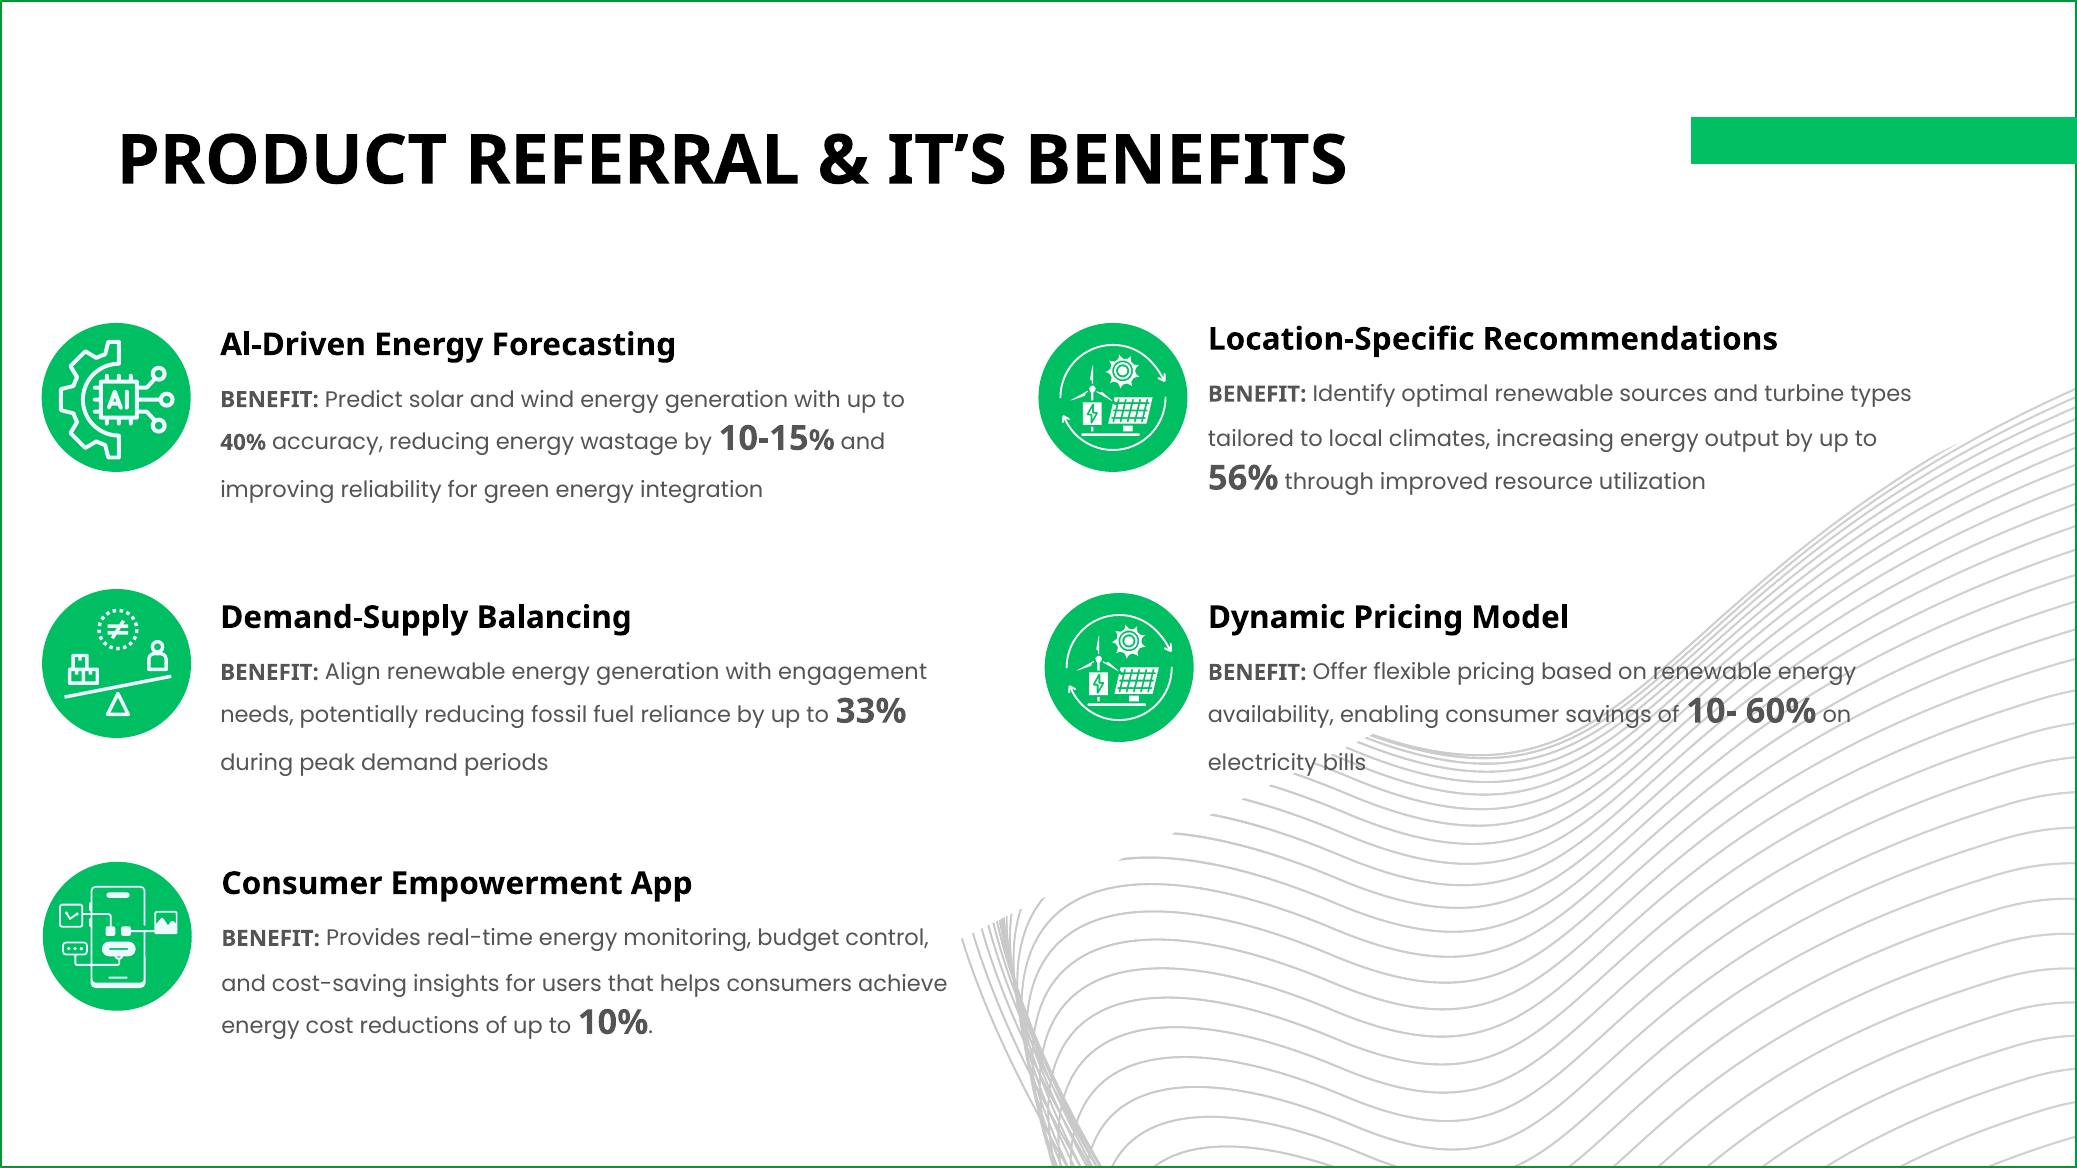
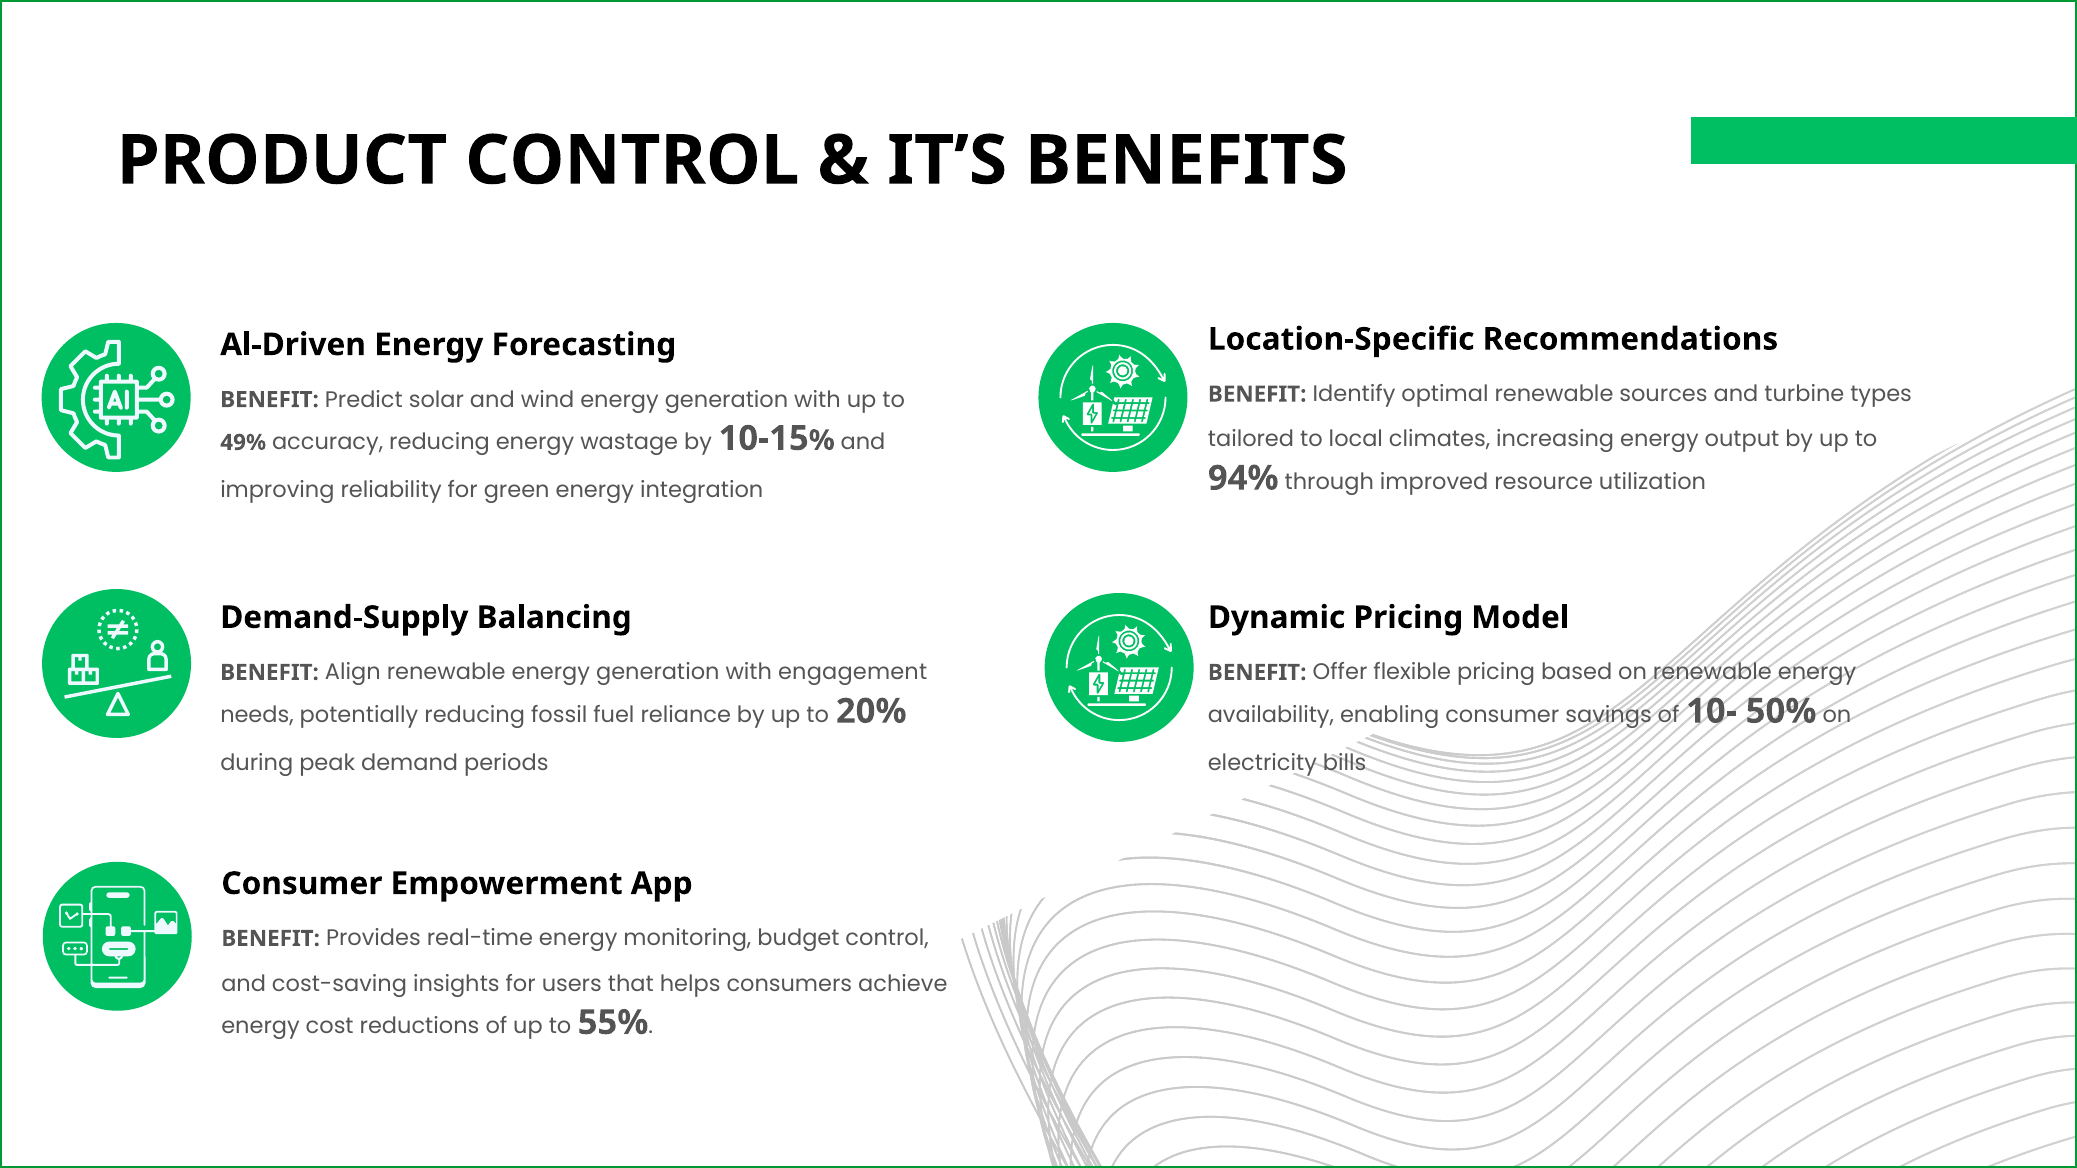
PRODUCT REFERRAL: REFERRAL -> CONTROL (632, 161)
40%: 40% -> 49% (243, 443)
56%: 56% -> 94% (1243, 478)
33%: 33% -> 20% (871, 711)
60%: 60% -> 50% (1781, 711)
10%: 10% -> 55% (613, 1023)
